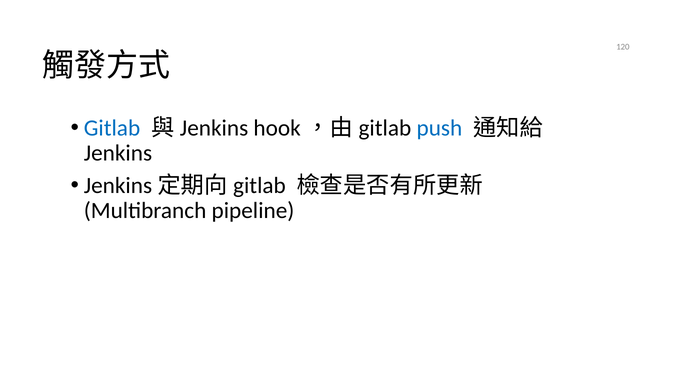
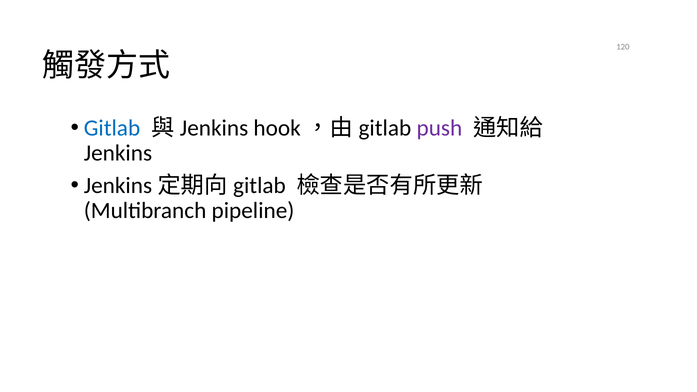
push colour: blue -> purple (439, 128)
